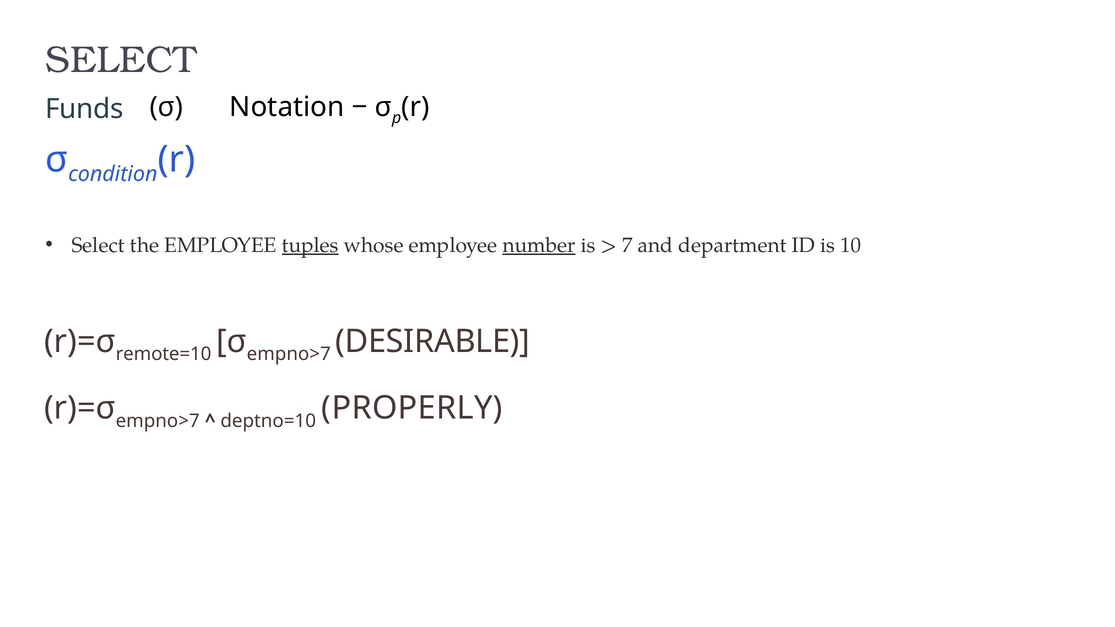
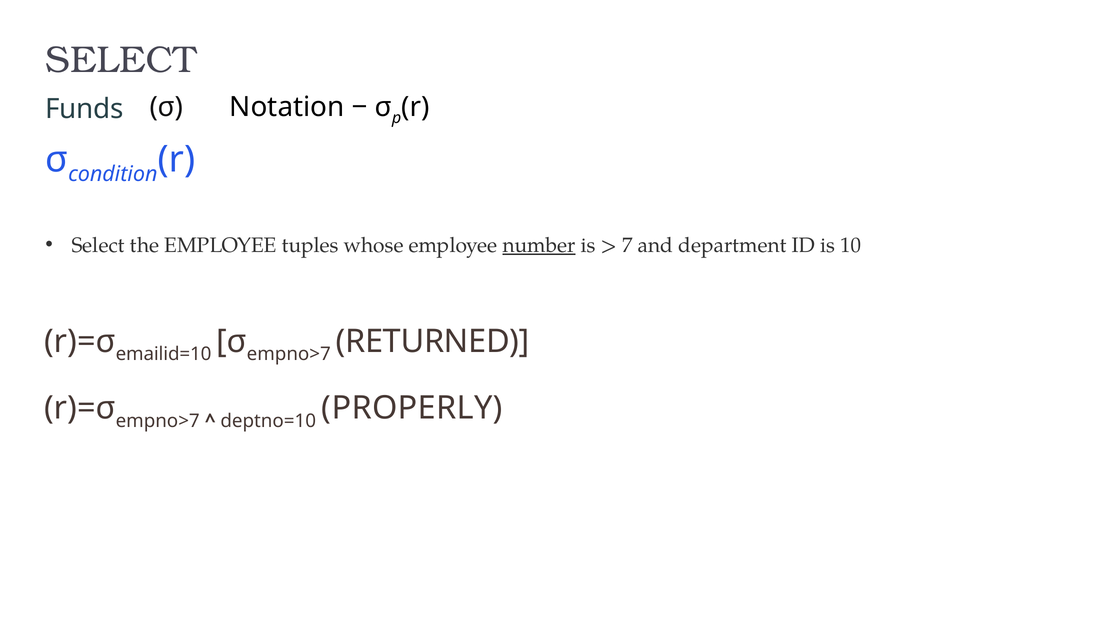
tuples underline: present -> none (310, 245)
remote=10: remote=10 -> emailid=10 (164, 354)
DESIRABLE: DESIRABLE -> RETURNED (433, 342)
